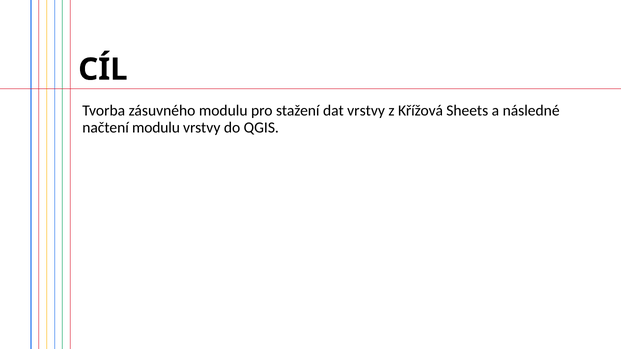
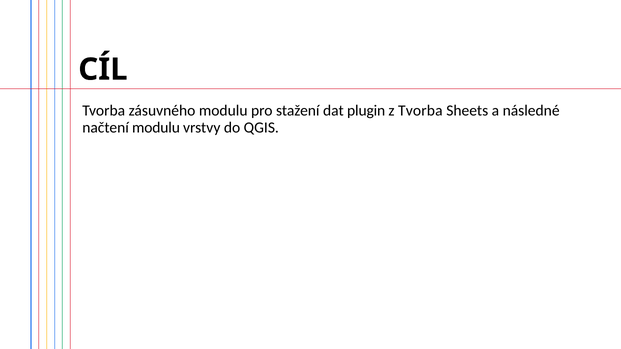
dat vrstvy: vrstvy -> plugin (366, 111)
z Křížová: Křížová -> Tvorba (420, 111)
